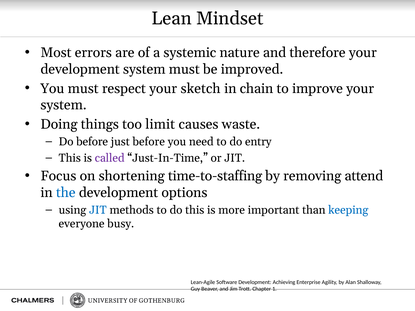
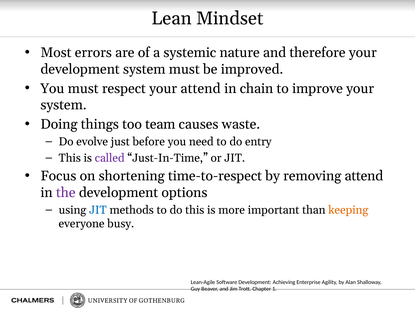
your sketch: sketch -> attend (201, 89)
limit: limit -> team (160, 125)
Do before: before -> evolve (92, 142)
time-to-staffing: time-to-staffing -> time-to-respect (215, 176)
the colour: blue -> purple (66, 193)
keeping colour: blue -> orange (348, 210)
